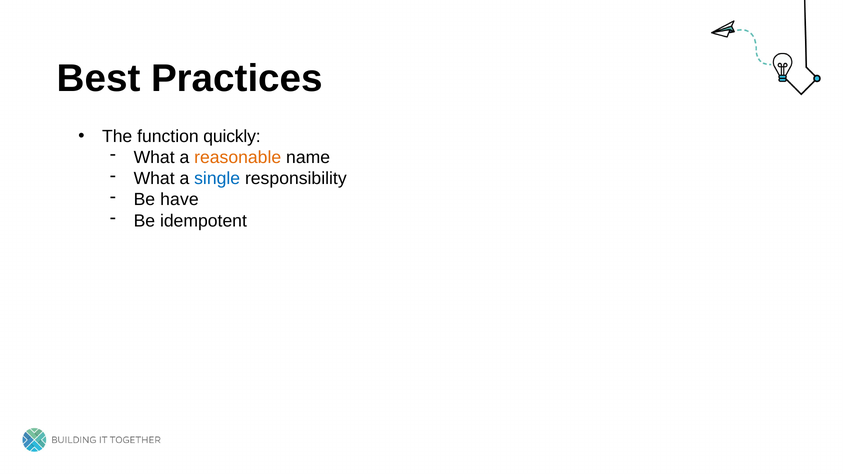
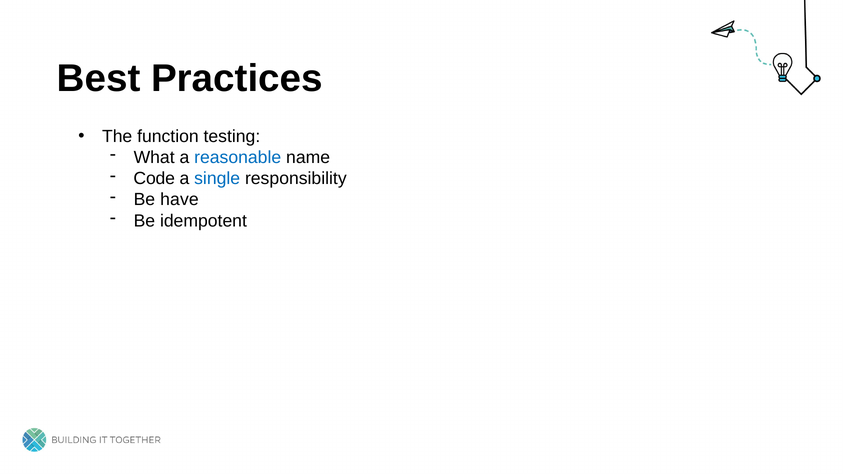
quickly: quickly -> testing (232, 136)
reasonable colour: orange -> blue (238, 158)
What: What -> Code (154, 179)
